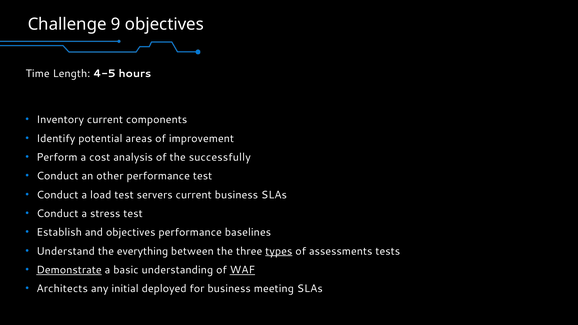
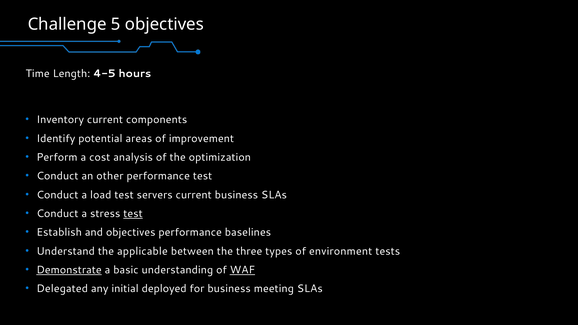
9: 9 -> 5 (116, 24)
successfully: successfully -> optimization (220, 157)
test underline: none -> present (133, 214)
everything: everything -> applicable (142, 251)
types underline: present -> none (279, 251)
assessments: assessments -> environment (341, 251)
Architects: Architects -> Delegated (62, 289)
